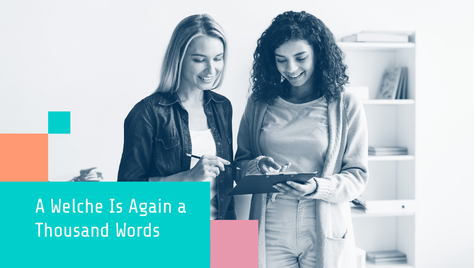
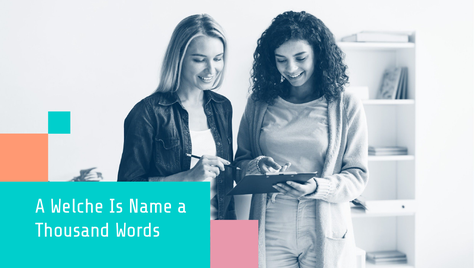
Again: Again -> Name (150, 206)
